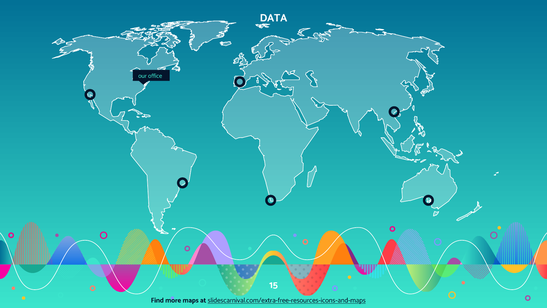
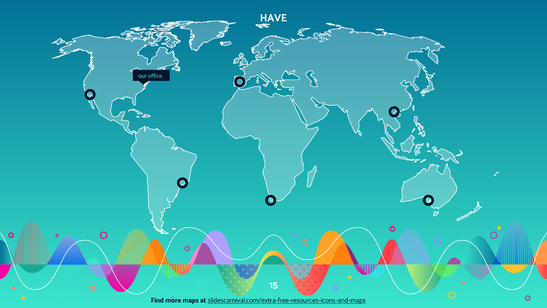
DATA: DATA -> HAVE (274, 18)
